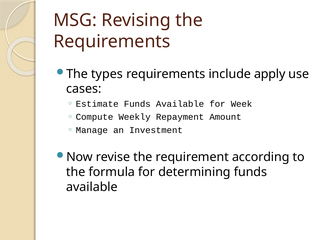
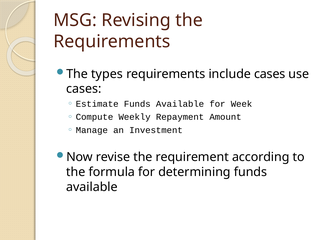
include apply: apply -> cases (270, 74)
